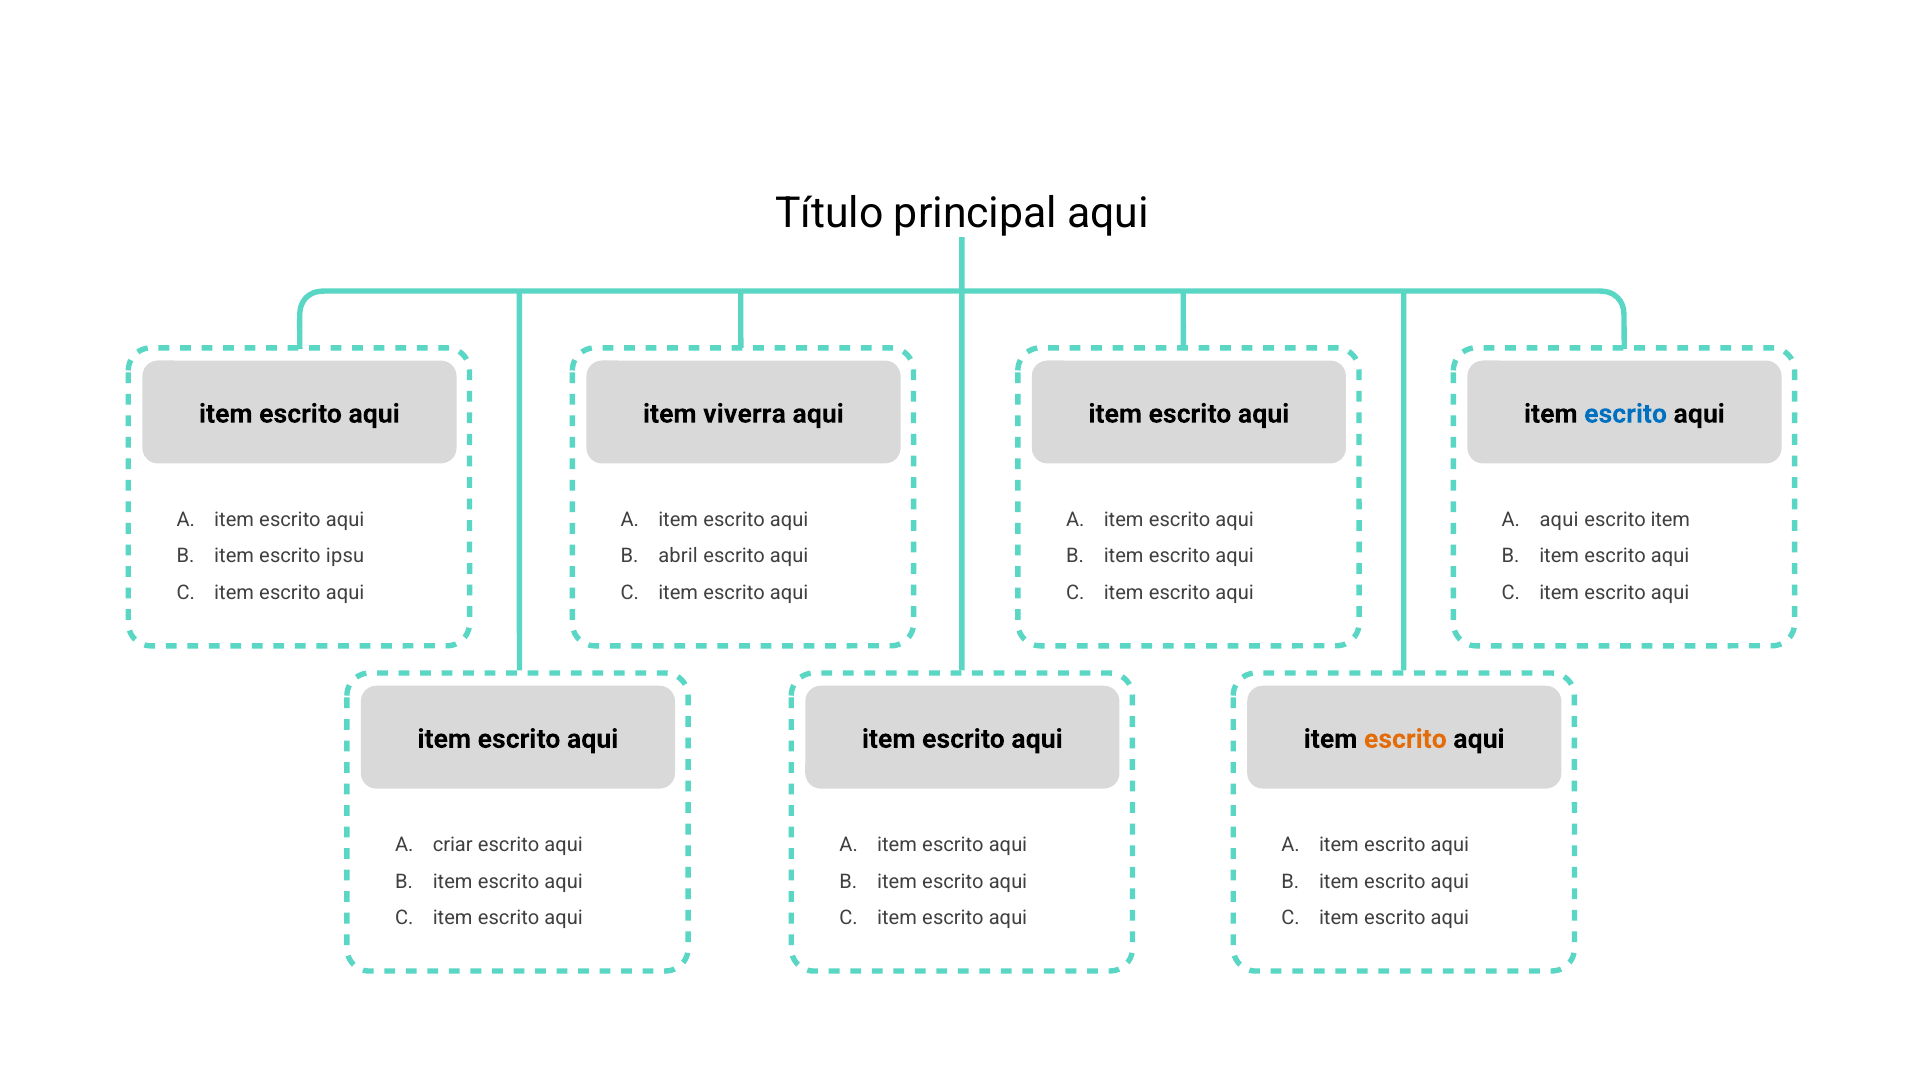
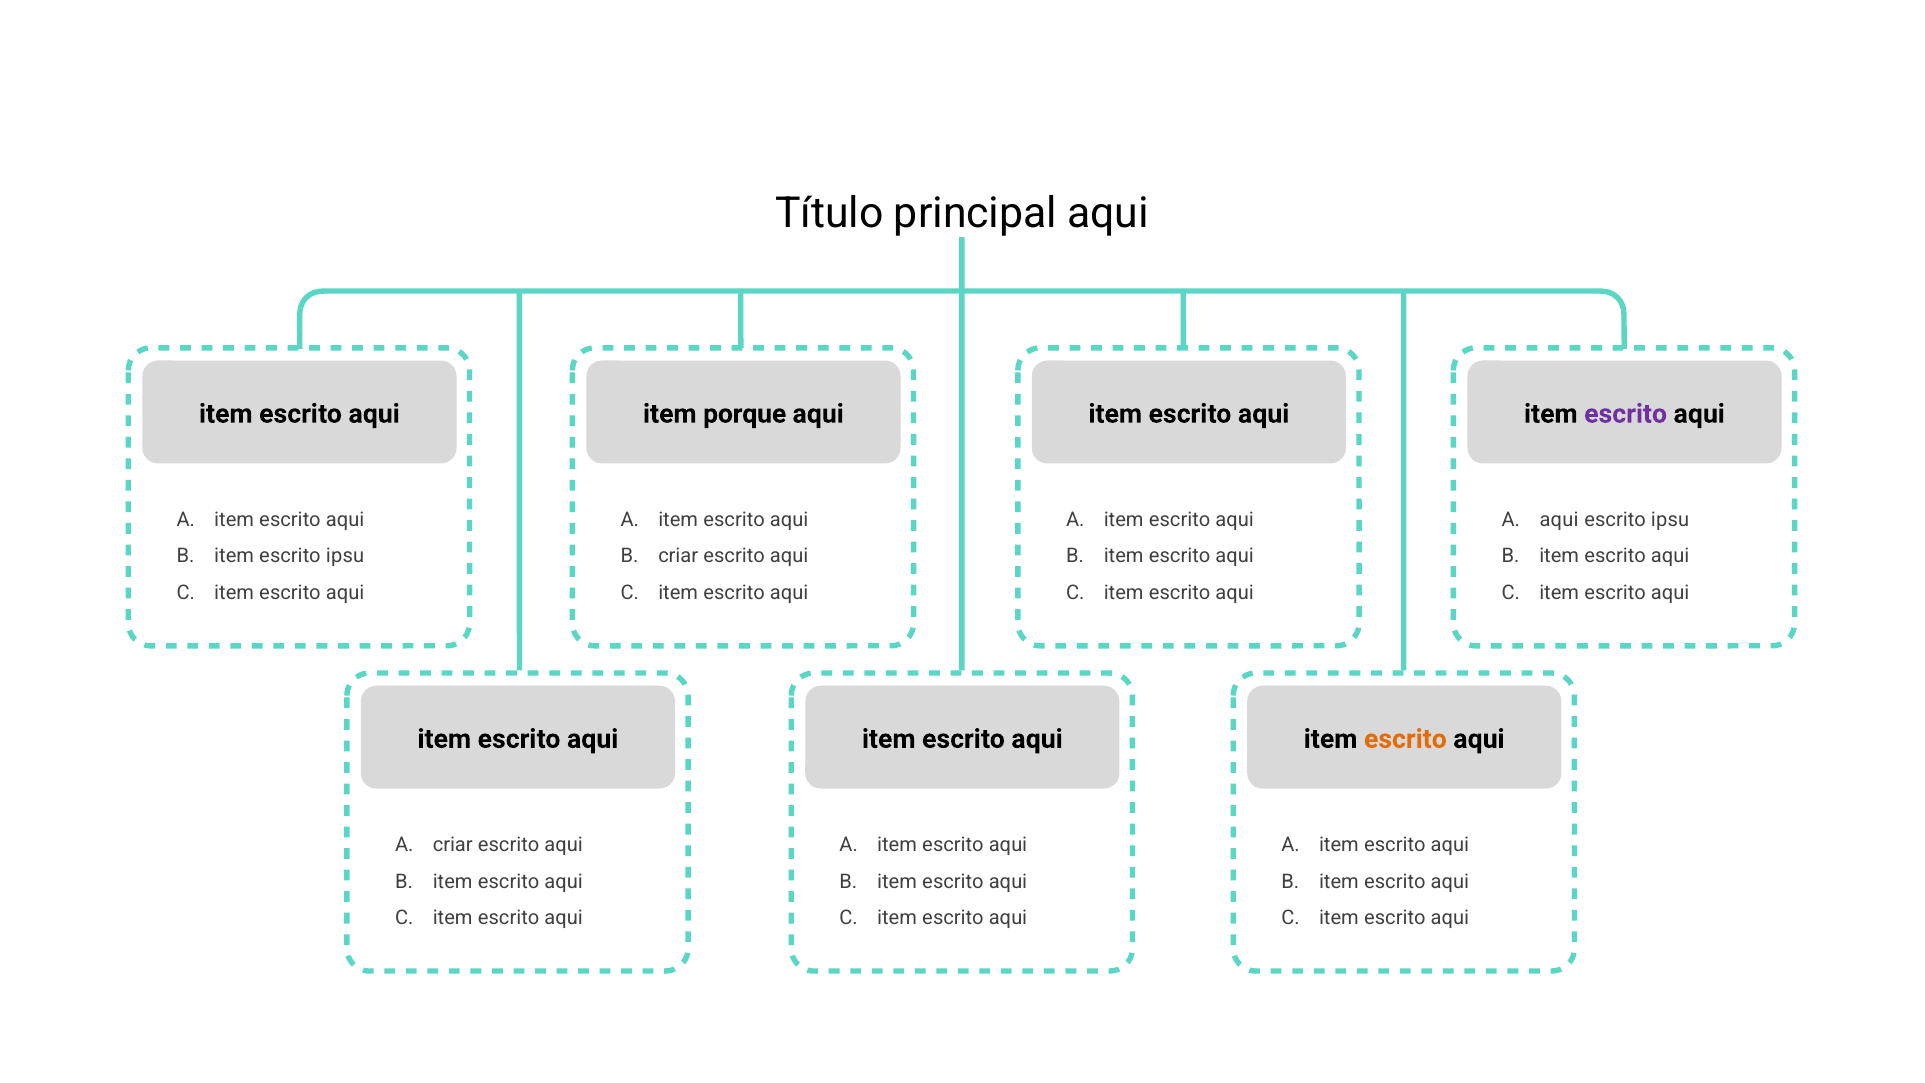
viverra: viverra -> porque (745, 414)
escrito colour: blue -> purple (1626, 414)
item: item -> ipsu (1670, 520)
abril: abril -> criar (678, 556)
